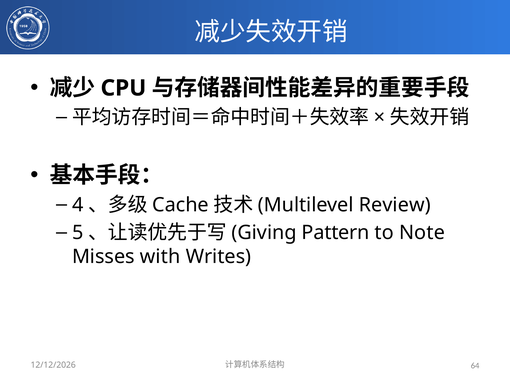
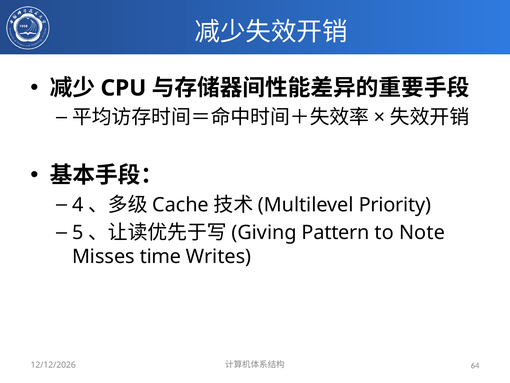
Review: Review -> Priority (395, 205)
with: with -> time (160, 256)
